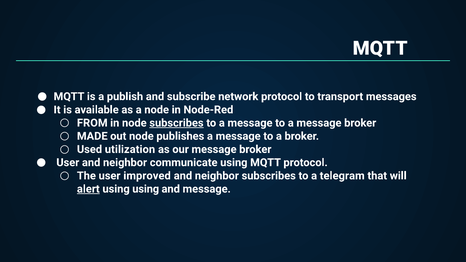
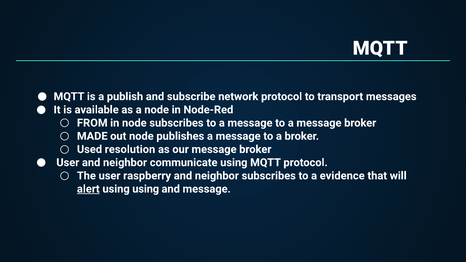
subscribes underline: present -> none (176, 123)
utilization: utilization -> resolution (130, 149)
improved: improved -> raspberry (147, 176)
telegram: telegram -> evidence (342, 176)
